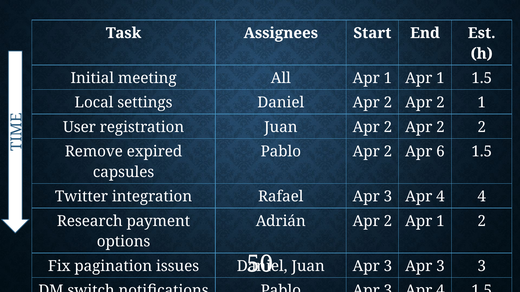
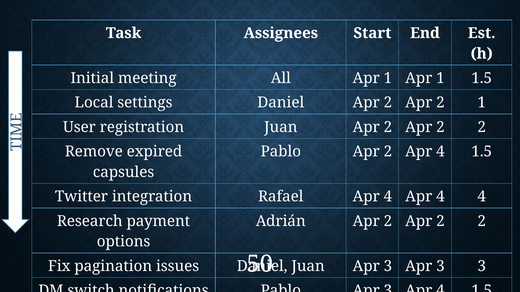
2 Apr 6: 6 -> 4 (440, 152)
Rafael Apr 3: 3 -> 4 (388, 197)
1: 1 -> 2 (440, 221)
